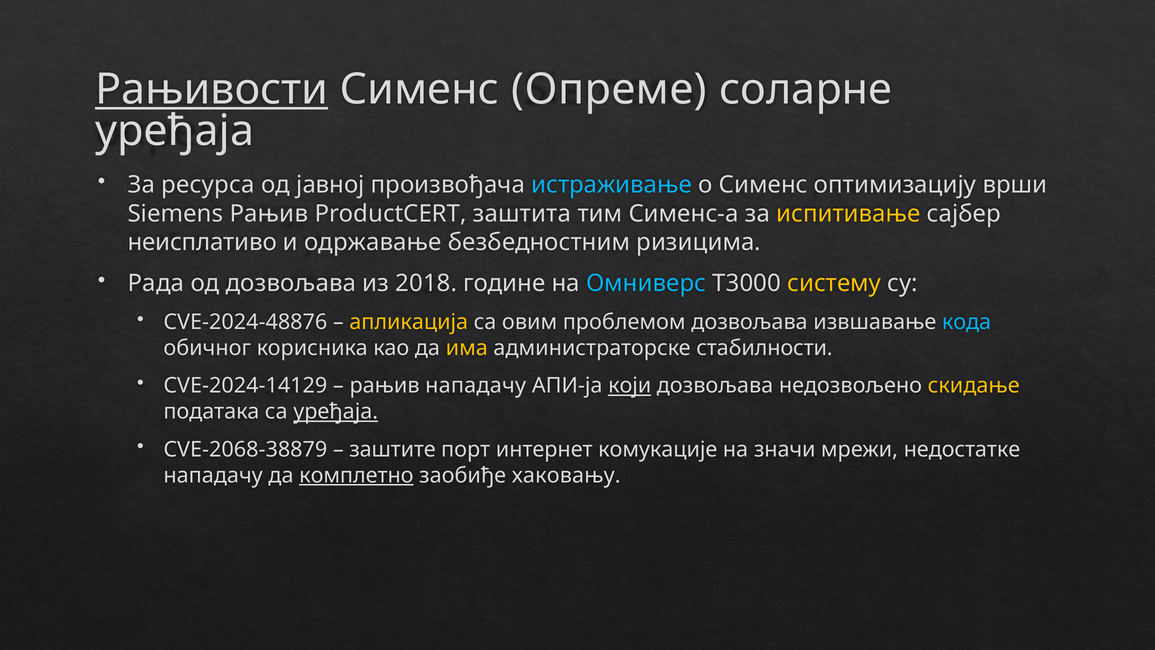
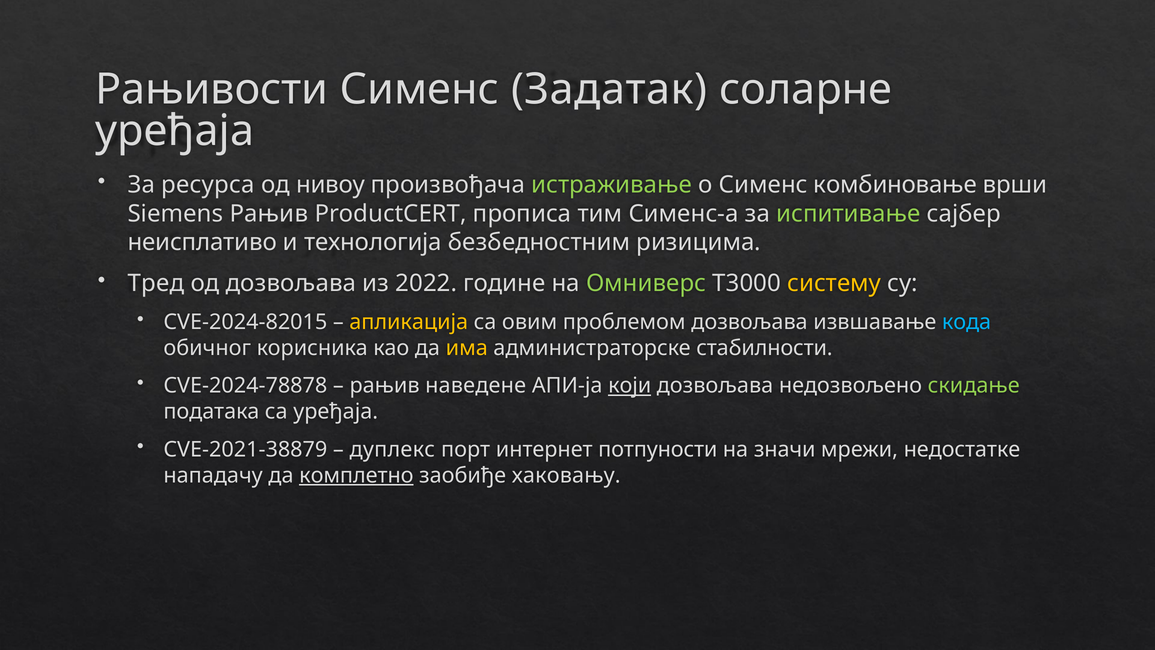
Рањивости underline: present -> none (212, 89)
Опреме: Опреме -> Задатак (609, 89)
јавној: јавној -> нивоу (331, 185)
истраживање colour: light blue -> light green (612, 185)
оптимизацију: оптимизацију -> комбиновање (895, 185)
заштита: заштита -> прописа (522, 213)
испитивање colour: yellow -> light green (848, 213)
одржавање: одржавање -> технологија (373, 242)
Рада: Рада -> Тред (156, 283)
2018: 2018 -> 2022 (426, 283)
Омниверс colour: light blue -> light green (646, 283)
CVE-2024-48876: CVE-2024-48876 -> CVE-2024-82015 (245, 322)
CVE-2024-14129: CVE-2024-14129 -> CVE-2024-78878 (245, 386)
рањив нападачу: нападачу -> наведене (476, 386)
скидање colour: yellow -> light green (974, 386)
уређаја underline: present -> none (336, 412)
CVE-2068-38879: CVE-2068-38879 -> CVE-2021-38879 (245, 449)
заштите: заштите -> дуплекс (392, 449)
комукације: комукације -> потпуности (658, 449)
